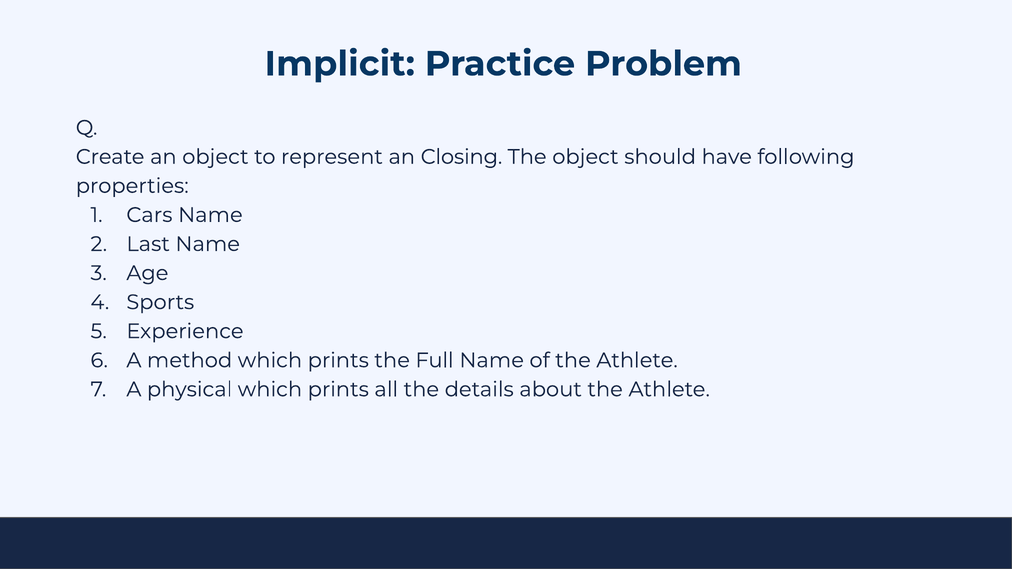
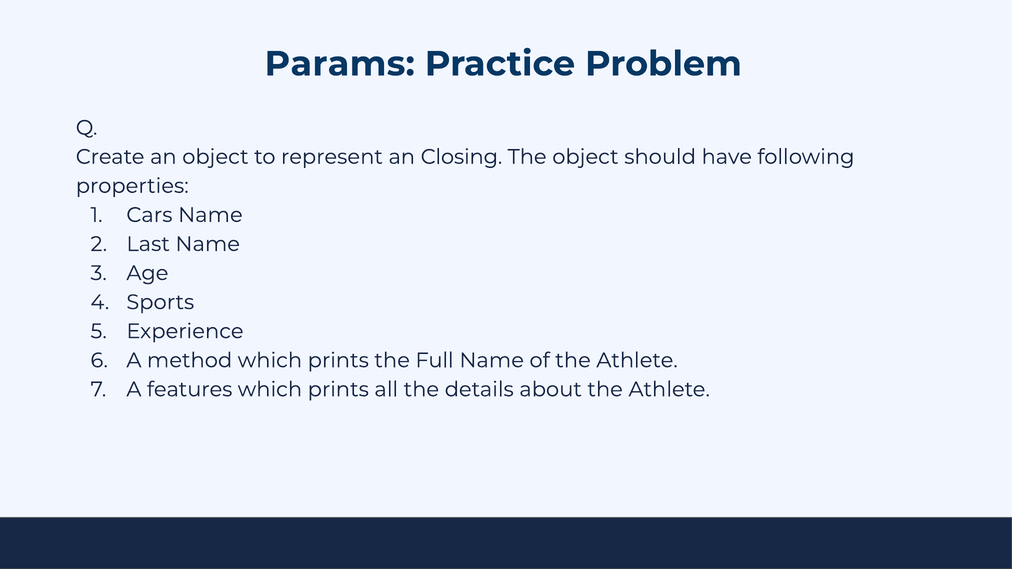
Implicit: Implicit -> Params (340, 64)
physical: physical -> features (190, 390)
